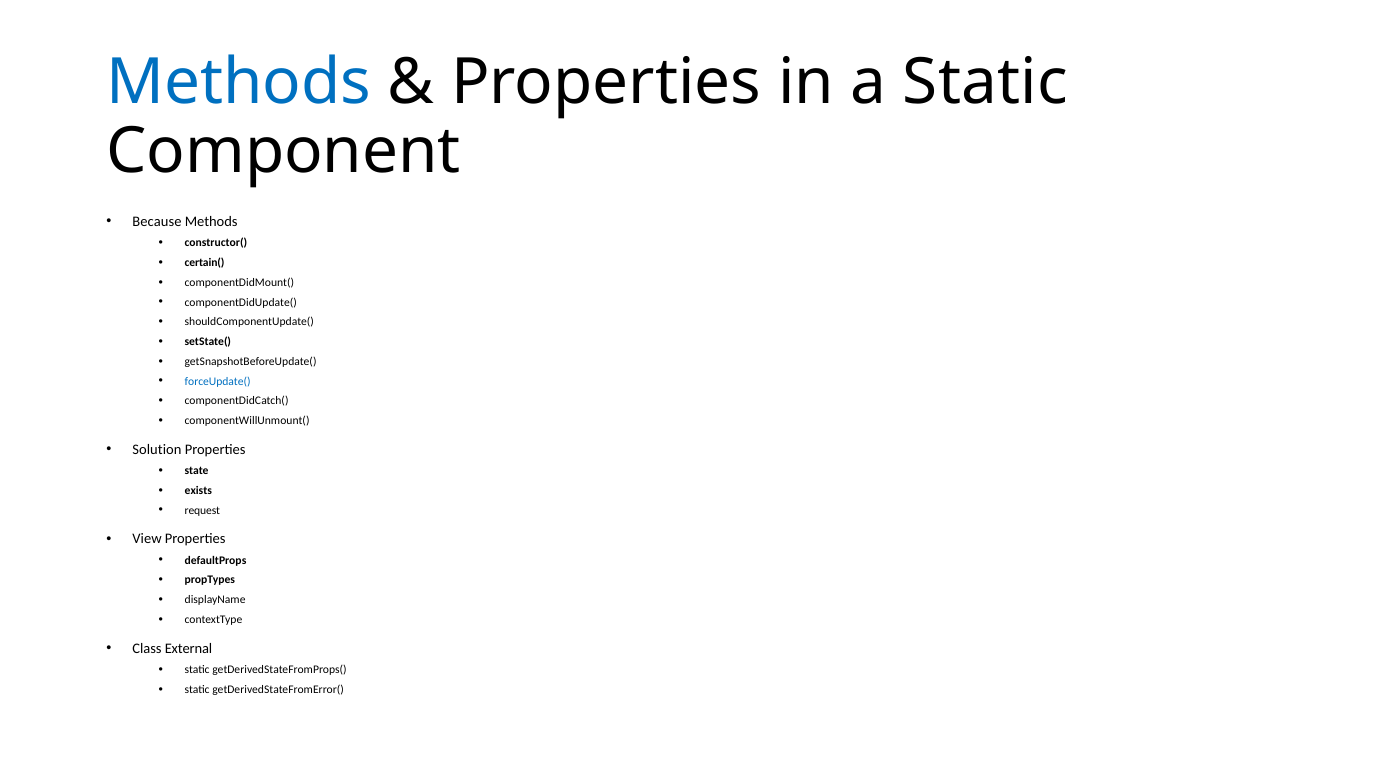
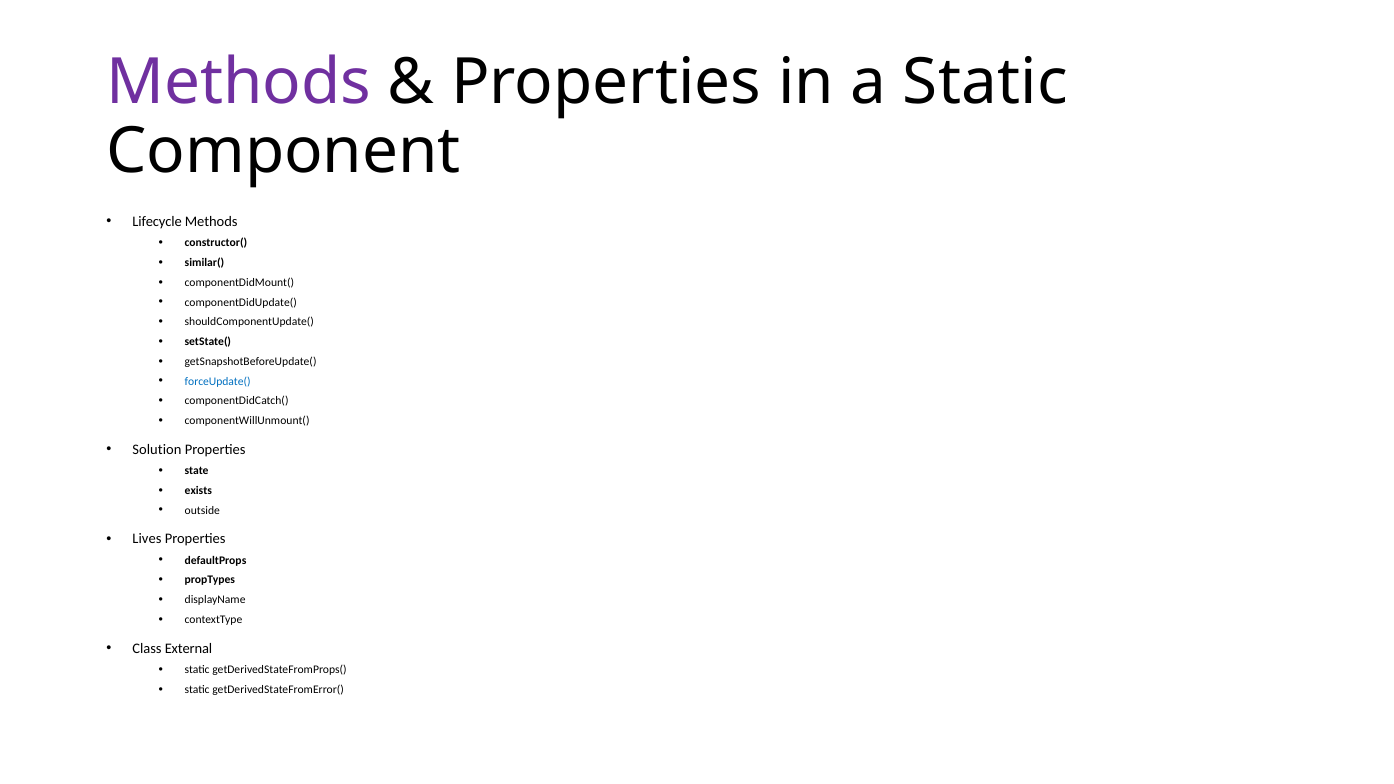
Methods colour: blue -> purple (239, 83)
Because: Because -> Lifecycle (157, 222)
certain(: certain( -> similar( (204, 263)
request: request -> outside (202, 510)
View: View -> Lives (147, 539)
